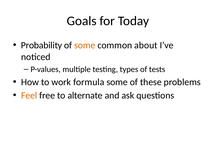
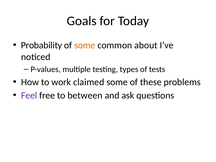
formula: formula -> claimed (89, 82)
Feel colour: orange -> purple (29, 95)
alternate: alternate -> between (85, 95)
